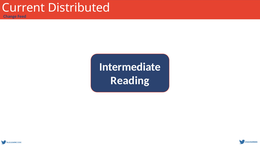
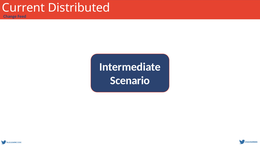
Reading: Reading -> Scenario (130, 81)
